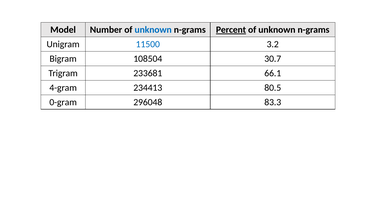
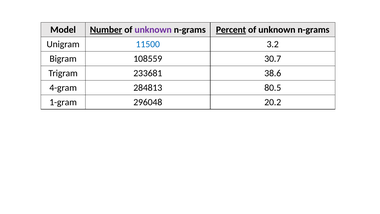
Number underline: none -> present (106, 30)
unknown colour: blue -> purple (153, 30)
108504: 108504 -> 108559 (148, 59)
66.1: 66.1 -> 38.6 (273, 73)
234413: 234413 -> 284813 (148, 88)
0-gram: 0-gram -> 1-gram (63, 102)
83.3: 83.3 -> 20.2 (273, 102)
